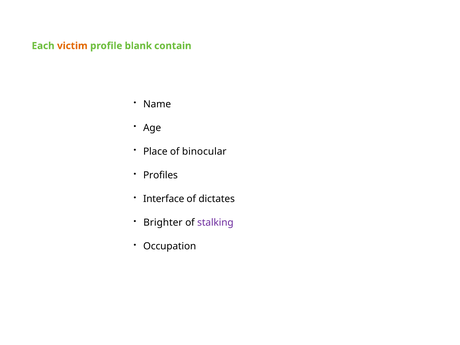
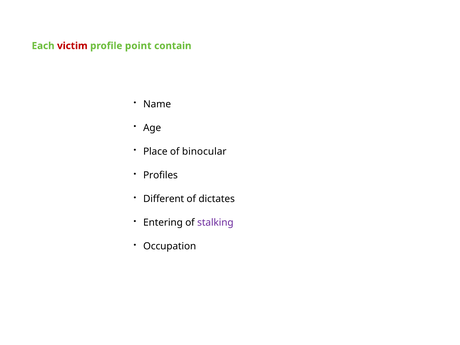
victim colour: orange -> red (72, 46)
blank: blank -> point (138, 46)
Interface: Interface -> Different (164, 199)
Brighter: Brighter -> Entering (163, 223)
